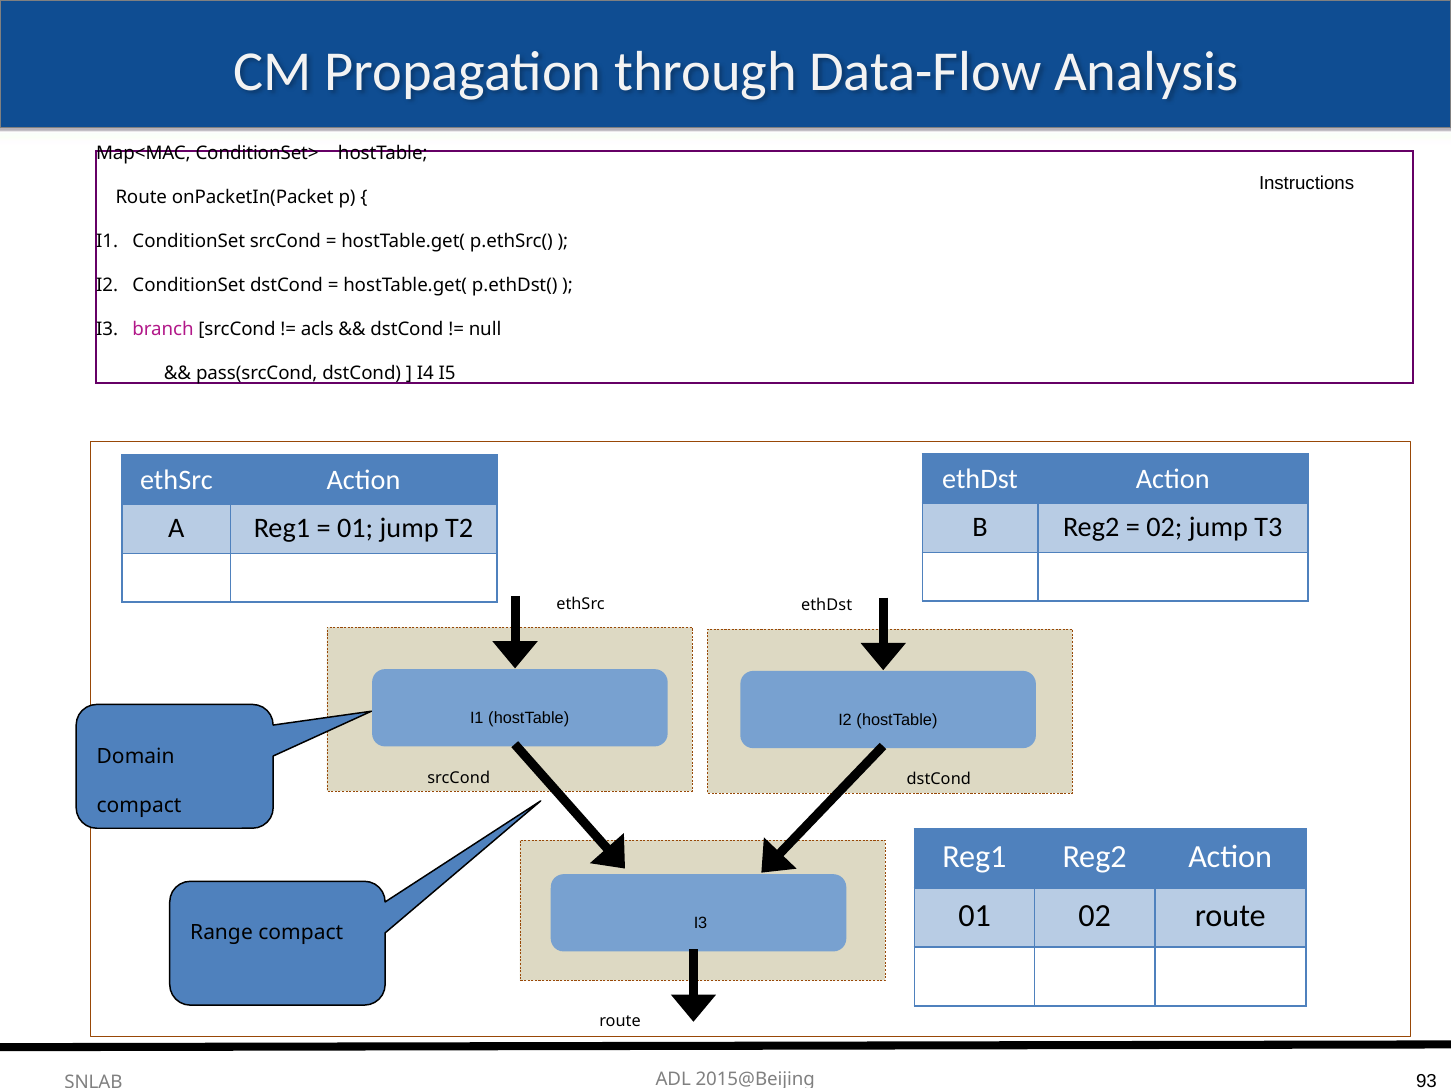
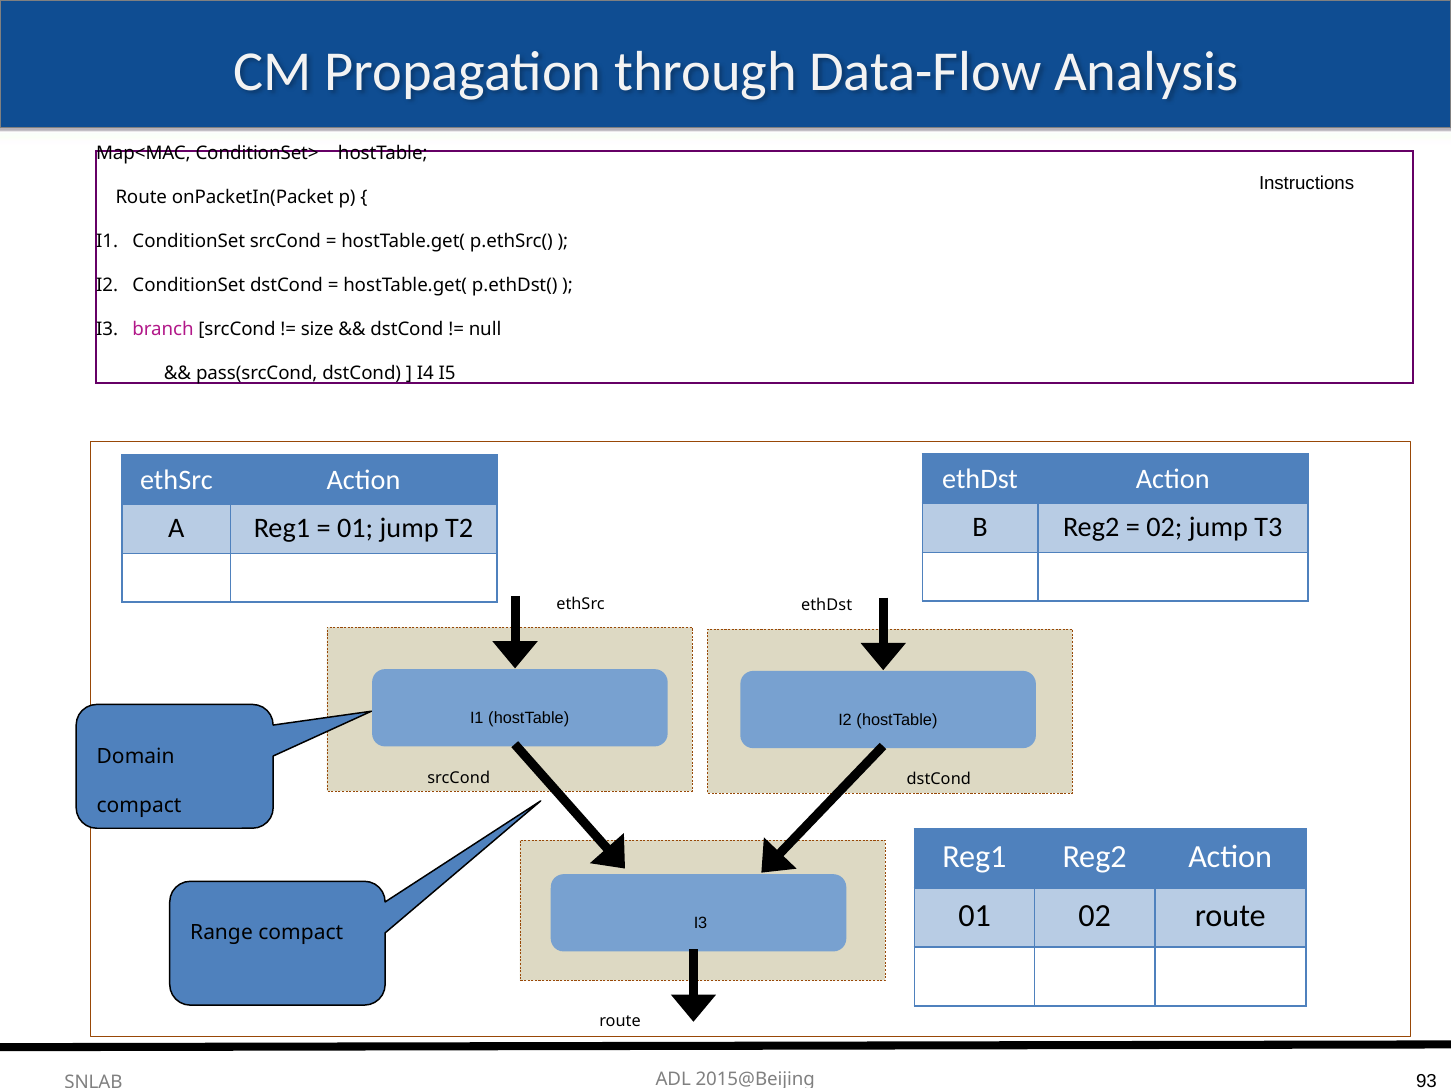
acls: acls -> size (317, 329)
